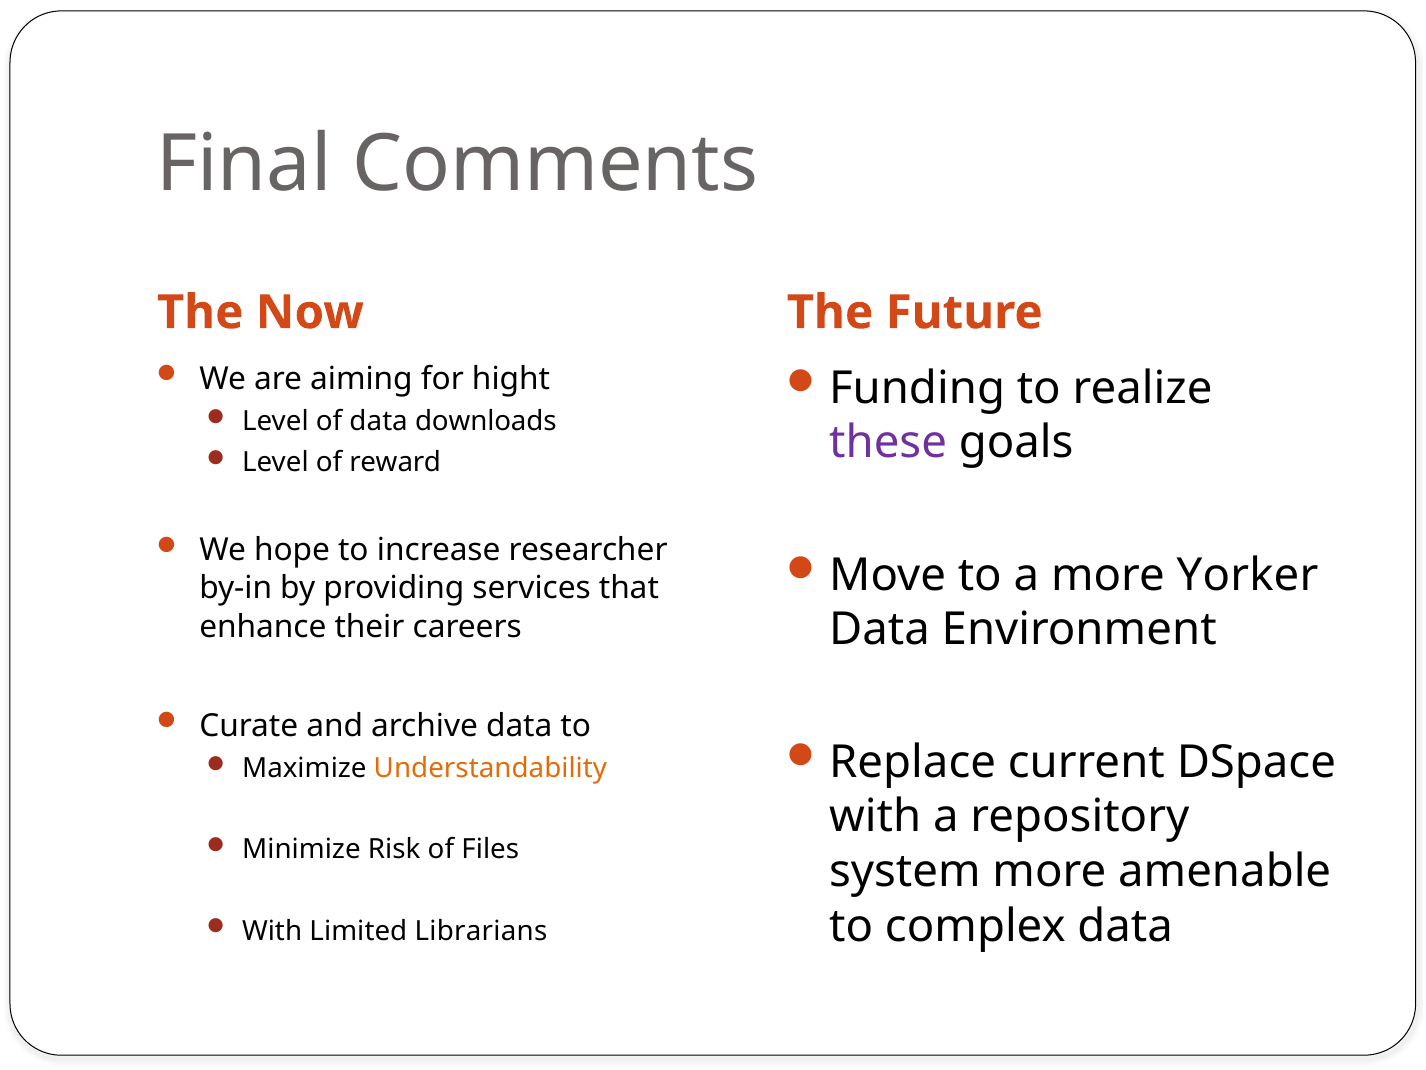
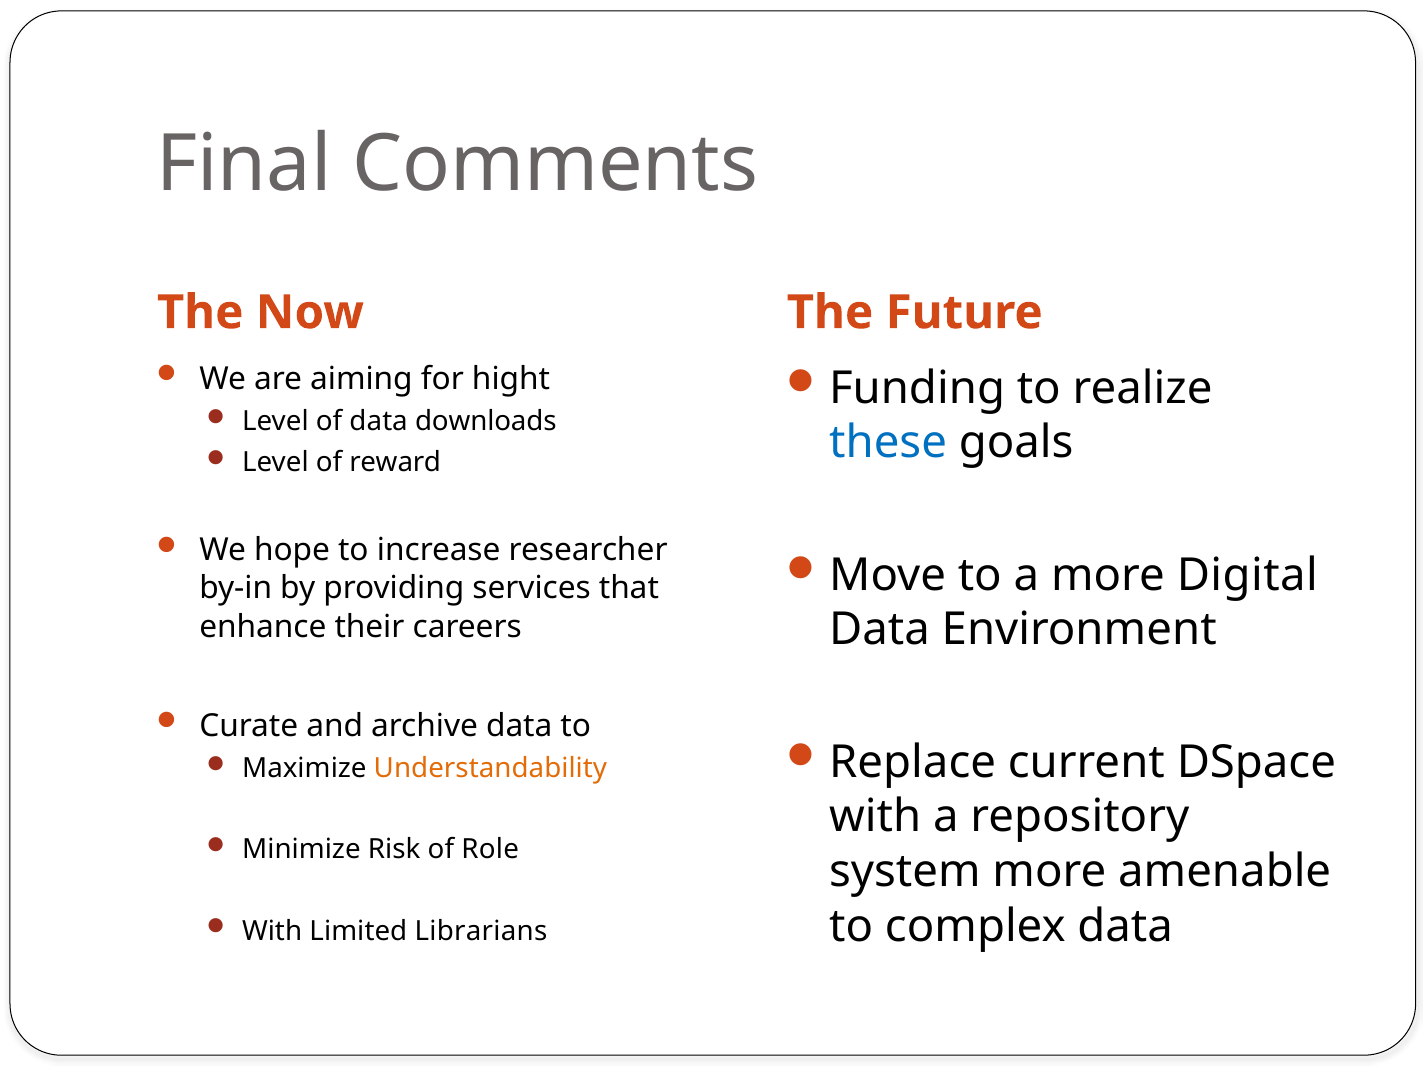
these colour: purple -> blue (888, 443)
Yorker: Yorker -> Digital (1247, 575)
Files: Files -> Role (490, 849)
